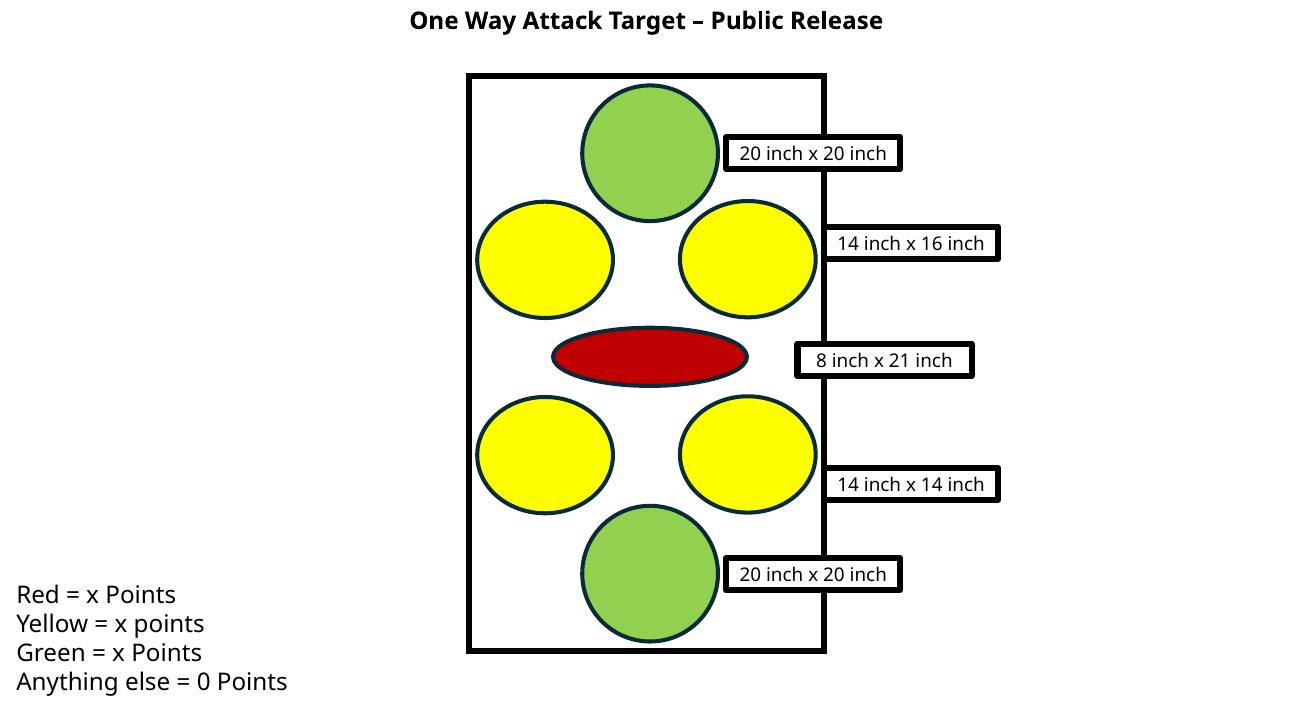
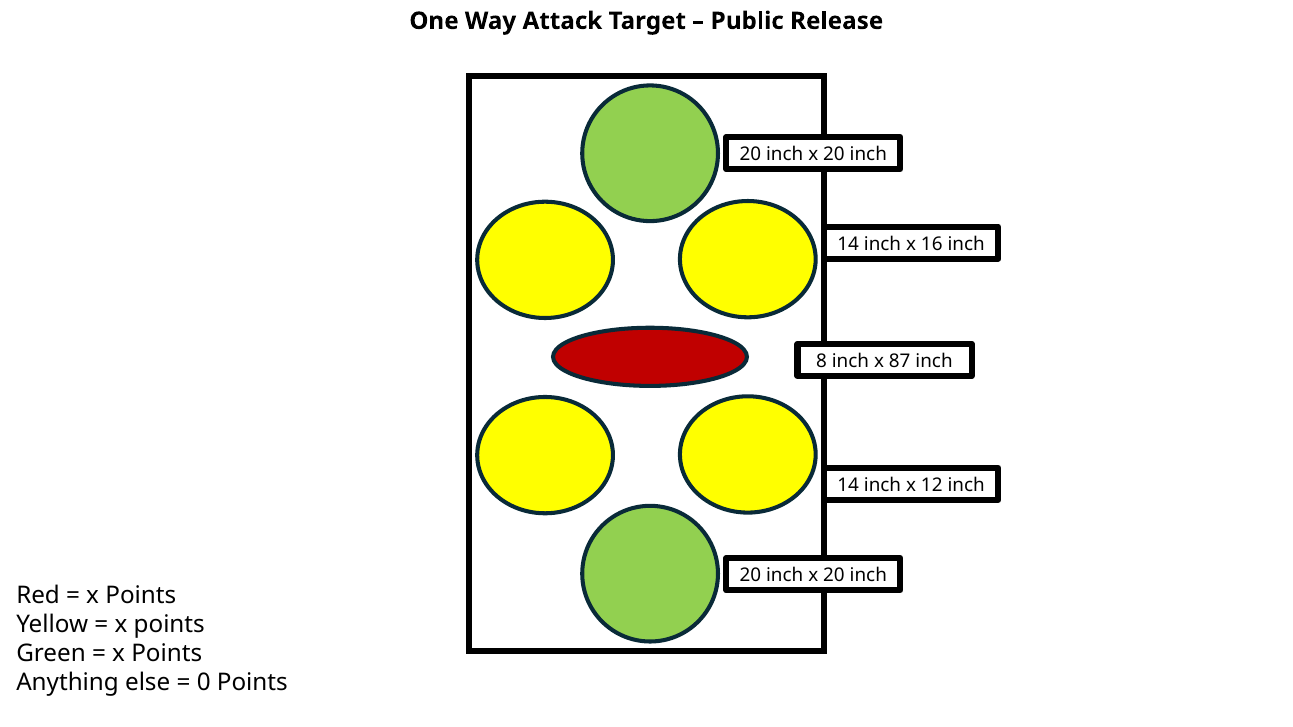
21: 21 -> 87 (900, 361)
x 14: 14 -> 12 (932, 485)
